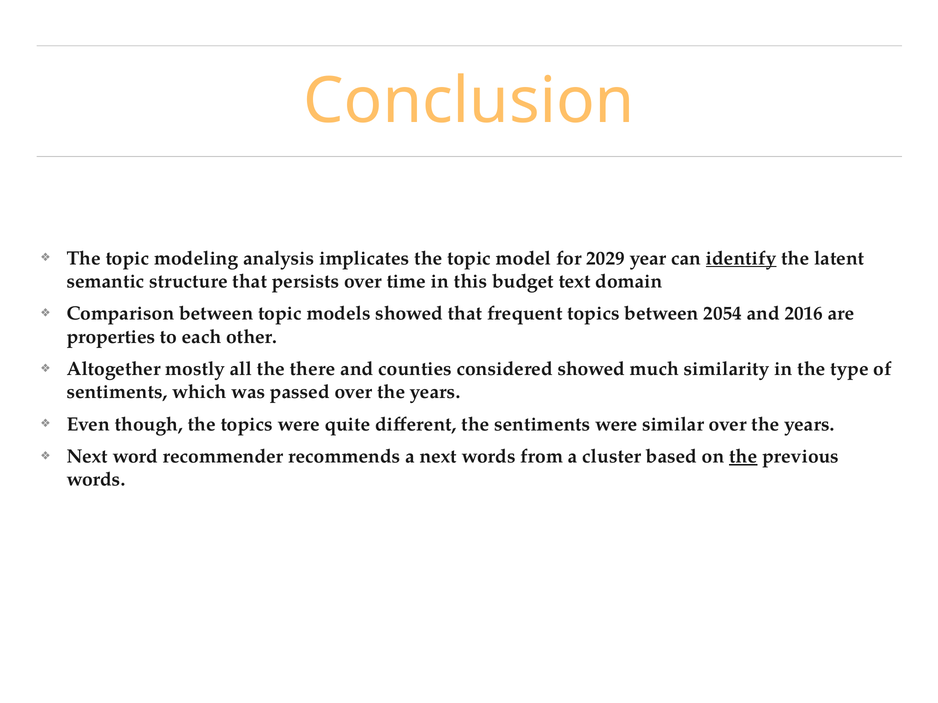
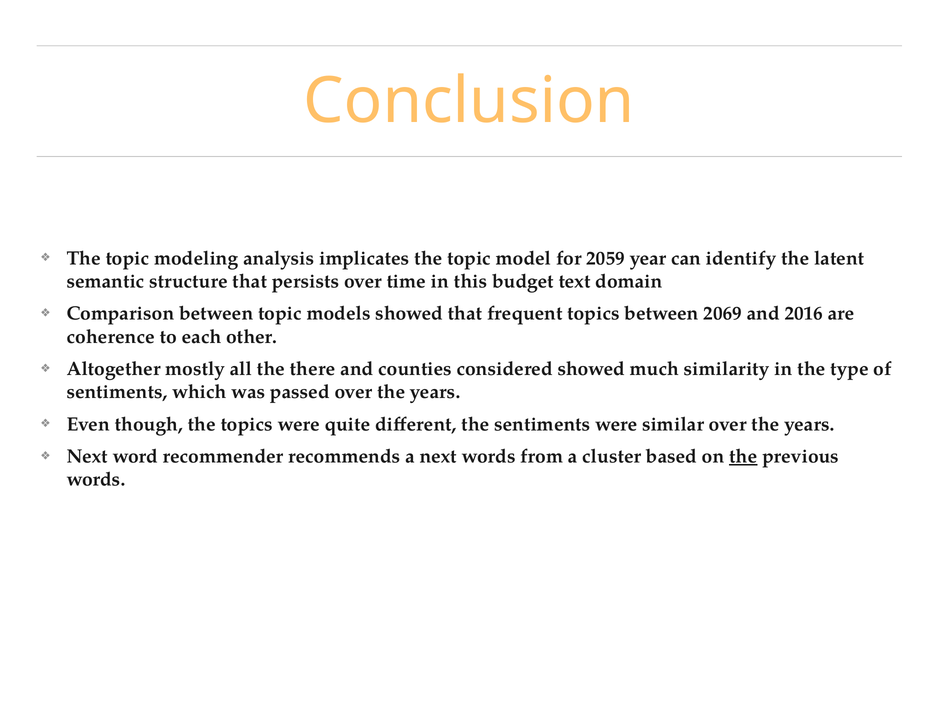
2029: 2029 -> 2059 (606, 259)
identify underline: present -> none (741, 259)
2054: 2054 -> 2069 (723, 314)
properties: properties -> coherence (111, 337)
